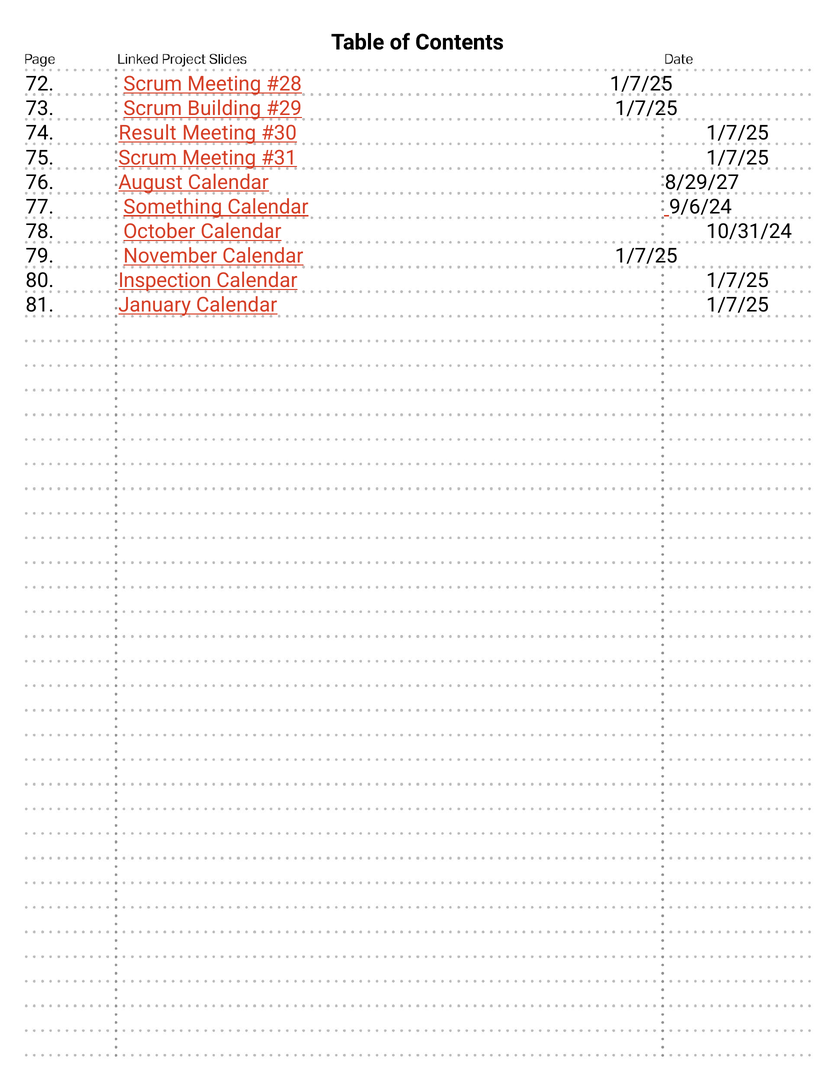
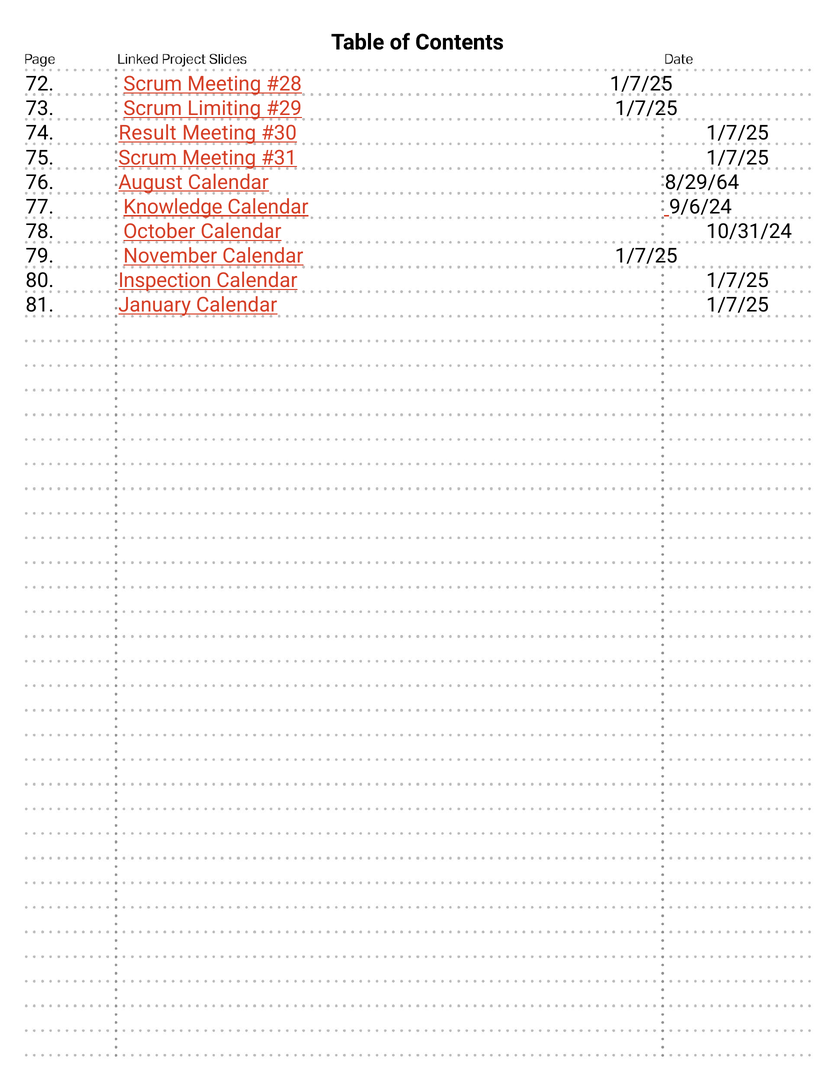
Building: Building -> Limiting (224, 109)
8/29/27: 8/29/27 -> 8/29/64 (702, 182)
Something: Something -> Knowledge (173, 207)
